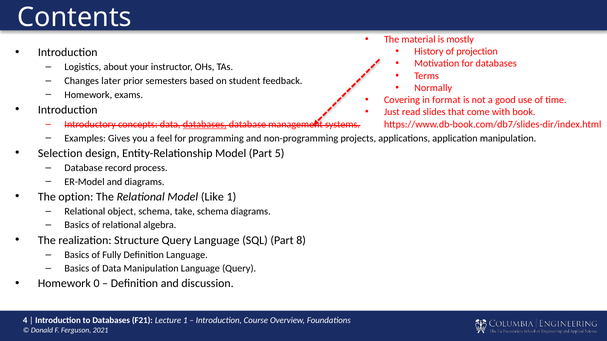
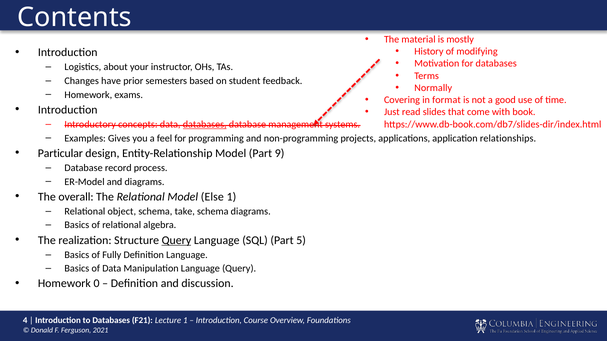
projection: projection -> modifying (477, 52)
later: later -> have (111, 81)
application manipulation: manipulation -> relationships (508, 138)
Selection: Selection -> Particular (60, 153)
5: 5 -> 9 (280, 153)
option: option -> overall (76, 197)
Like: Like -> Else (212, 197)
Query underline: none -> present (176, 240)
8: 8 -> 5 (301, 240)
